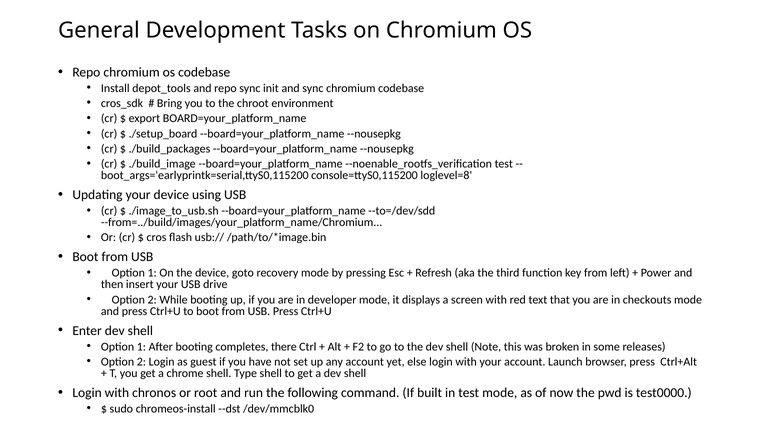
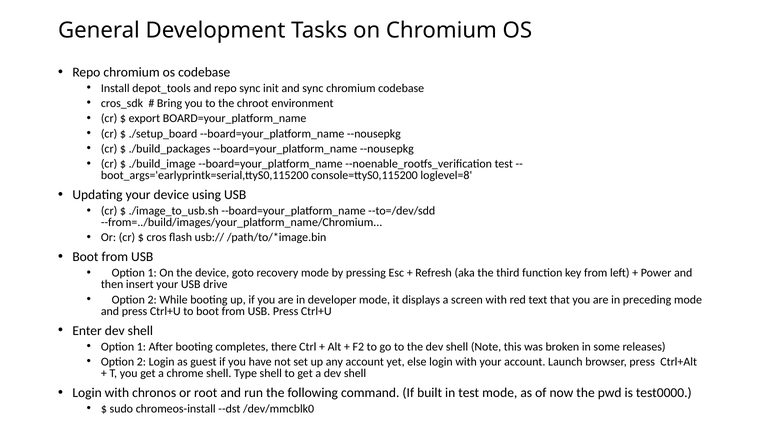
checkouts: checkouts -> preceding (647, 299)
